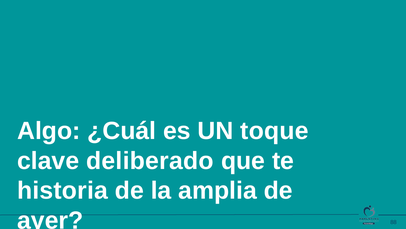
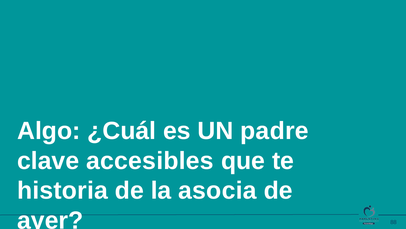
toque: toque -> padre (275, 131)
deliberado: deliberado -> accesibles (150, 160)
amplia: amplia -> asocia (217, 190)
